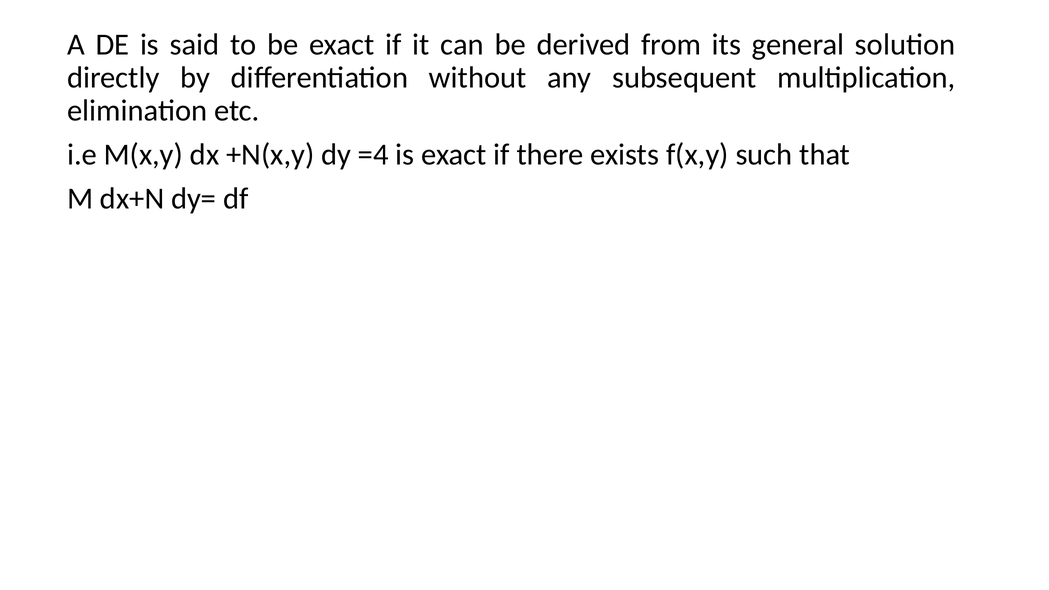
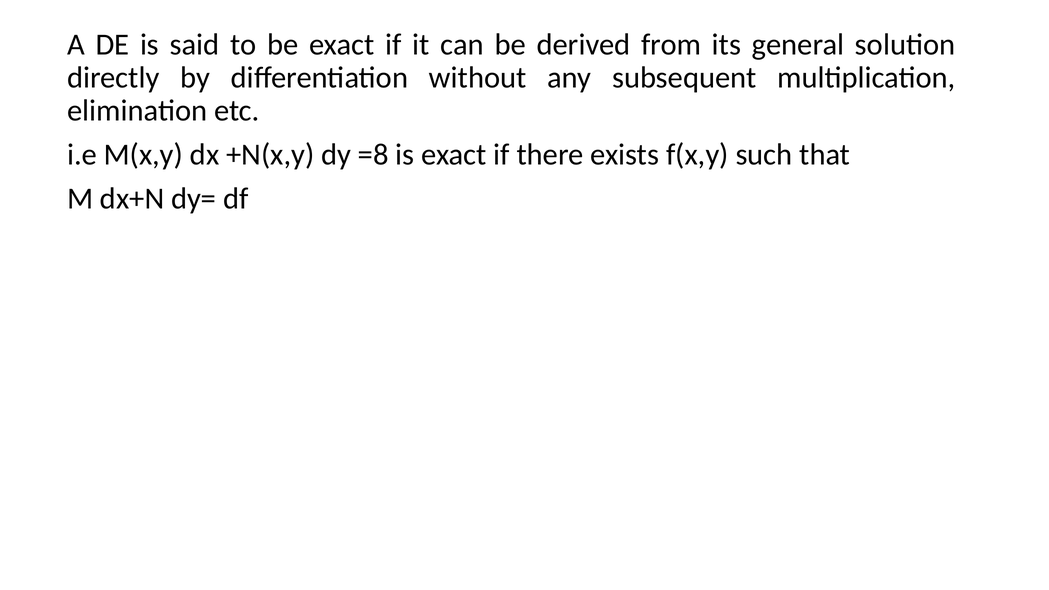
=4: =4 -> =8 (373, 155)
